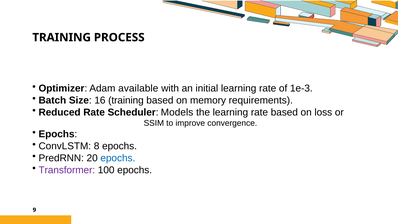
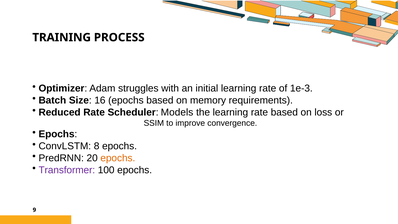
available: available -> struggles (138, 88)
16 training: training -> epochs (126, 100)
epochs colour: blue -> orange (118, 158)
